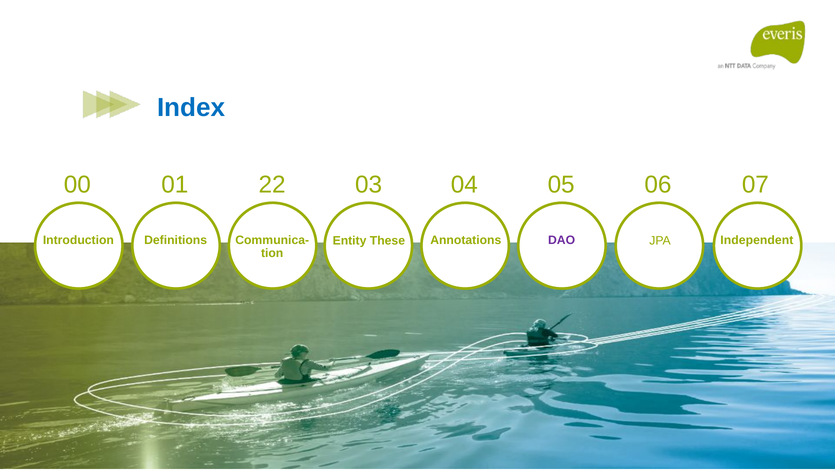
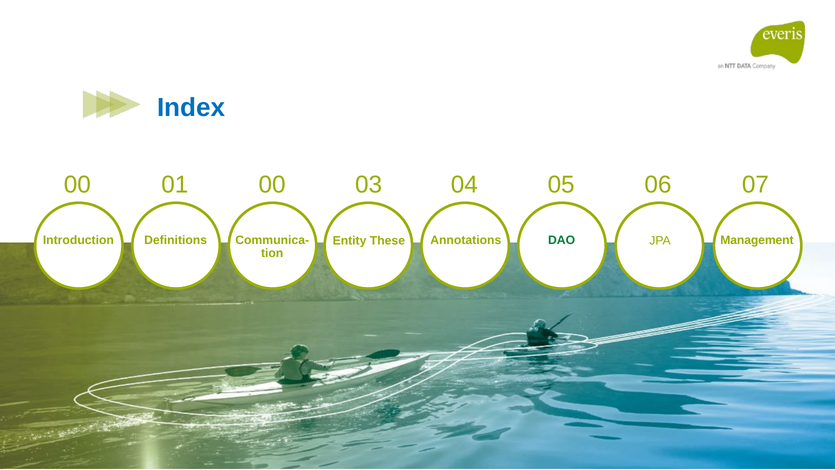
22: 22 -> 00 (272, 185)
DAO colour: purple -> green (562, 240)
Independent: Independent -> Management (757, 240)
